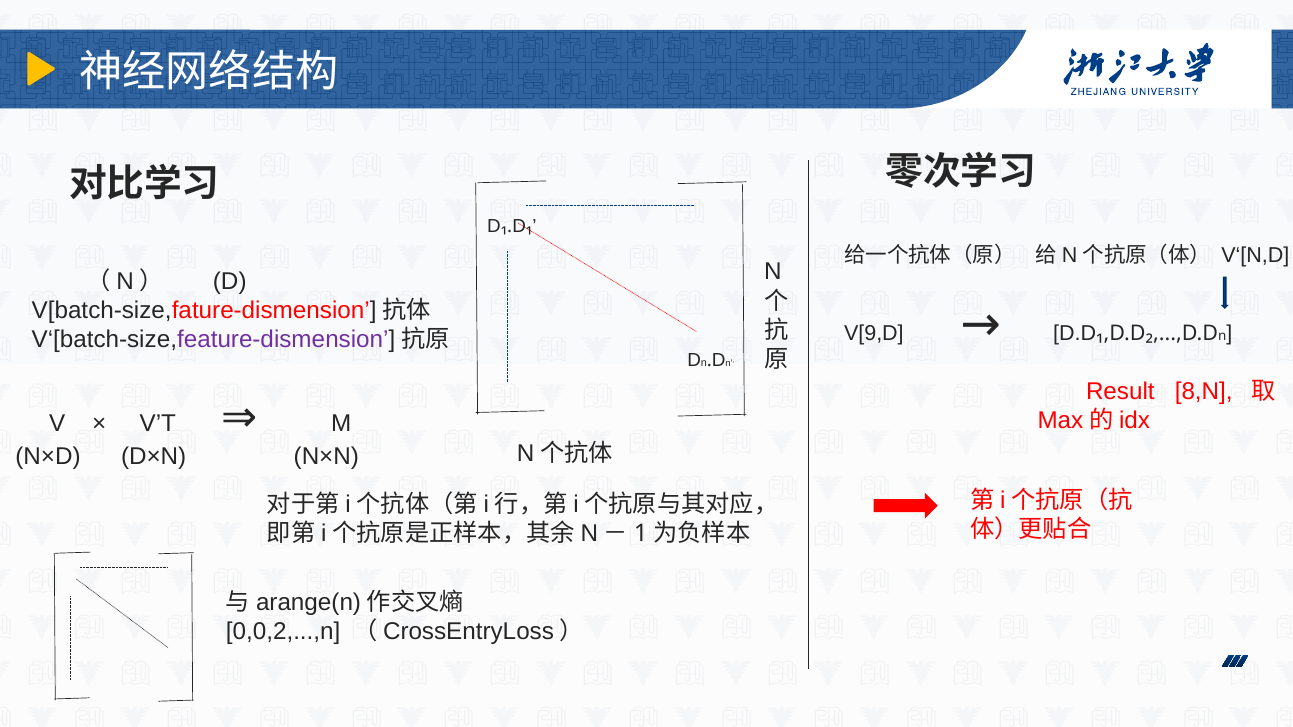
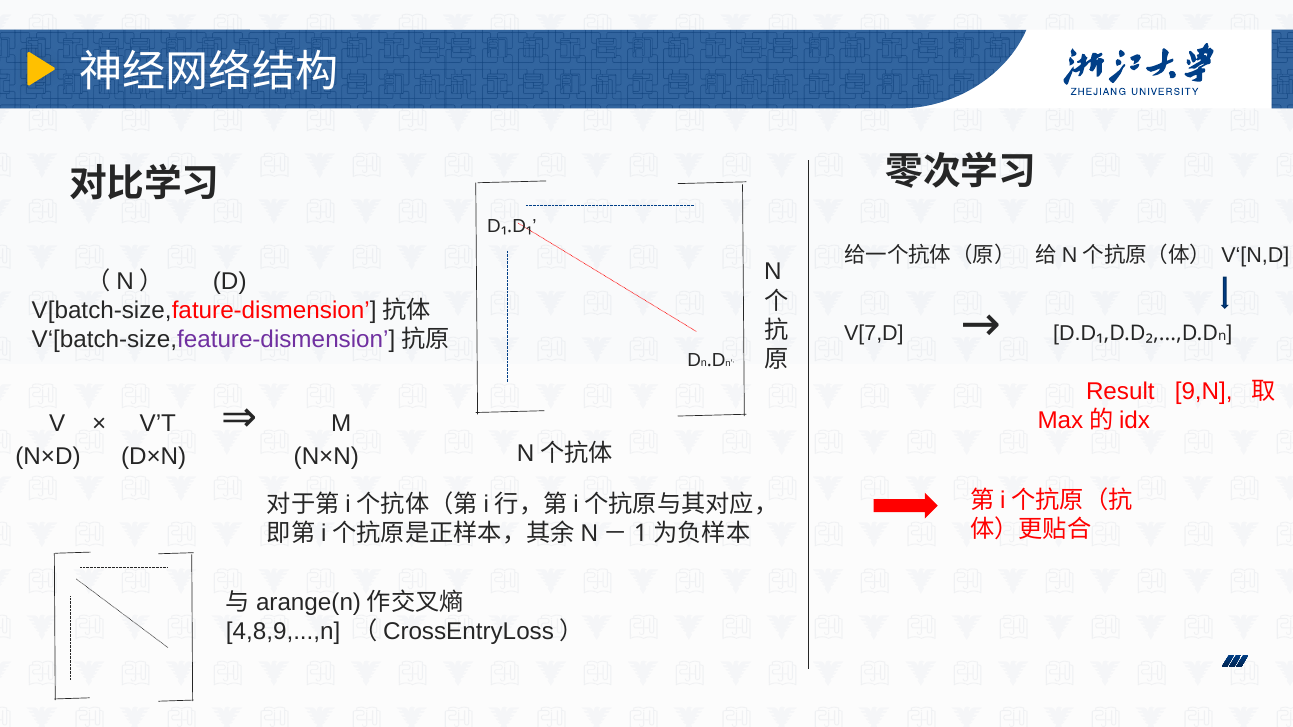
V[9,D: V[9,D -> V[7,D (874, 334)
8,N: 8,N -> 9,N (1204, 392)
0,0,2,...,n: 0,0,2,...,n -> 4,8,9,...,n (283, 632)
